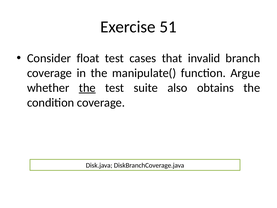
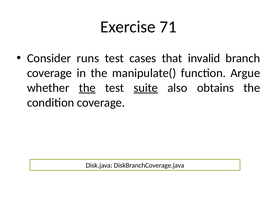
51: 51 -> 71 (168, 27)
float: float -> runs (88, 58)
suite underline: none -> present (146, 88)
